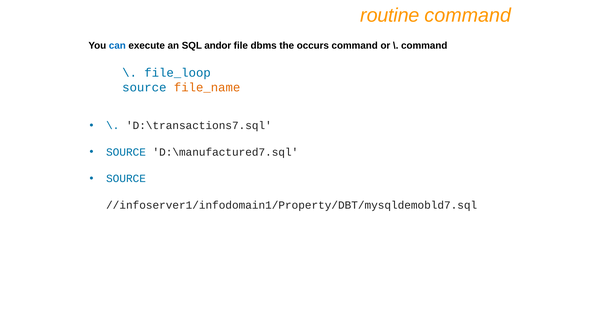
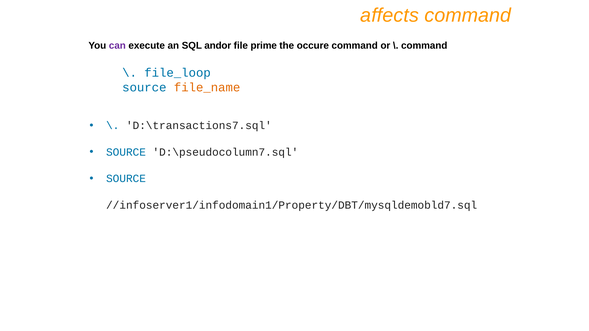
routine: routine -> affects (390, 15)
can colour: blue -> purple (117, 46)
dbms: dbms -> prime (264, 46)
occurs: occurs -> occure (313, 46)
D:\manufactured7.sql: D:\manufactured7.sql -> D:\pseudocolumn7.sql (225, 152)
